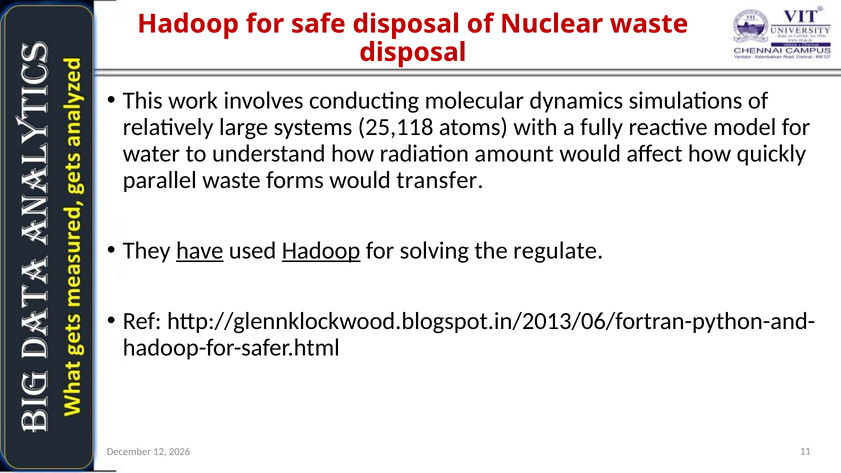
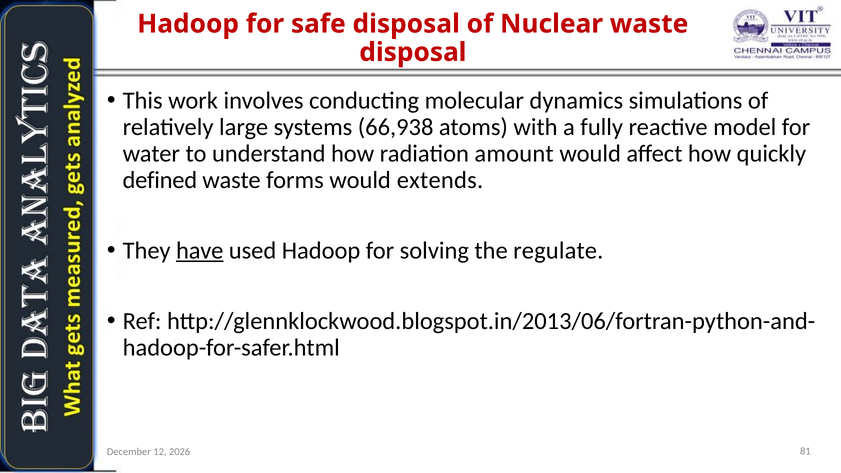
25,118: 25,118 -> 66,938 (396, 127)
parallel: parallel -> defined (160, 180)
transfer: transfer -> extends (440, 180)
Hadoop underline: present -> none (321, 251)
11: 11 -> 81 (805, 451)
